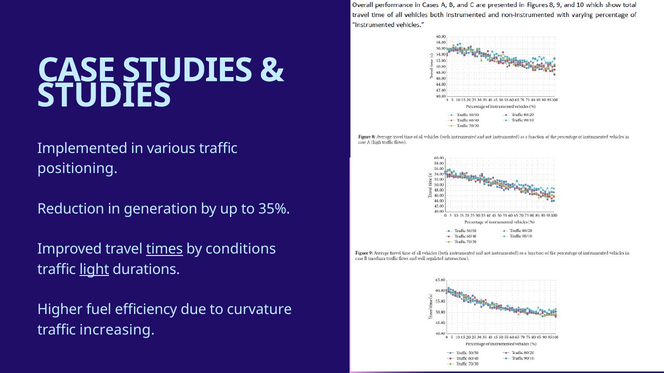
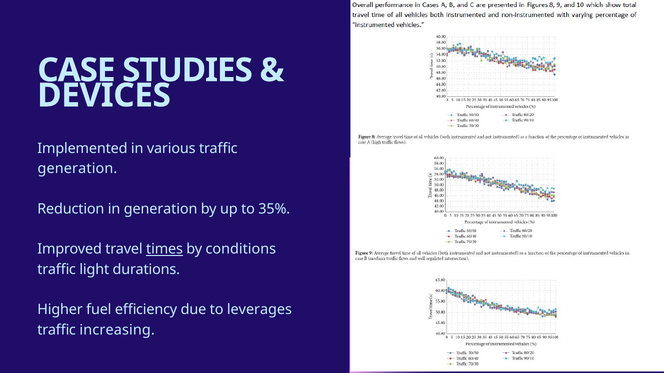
STUDIES: STUDIES -> DEVICES (104, 96)
positioning: positioning -> generation (77, 169)
light underline: present -> none (94, 270)
curvature: curvature -> leverages (259, 310)
